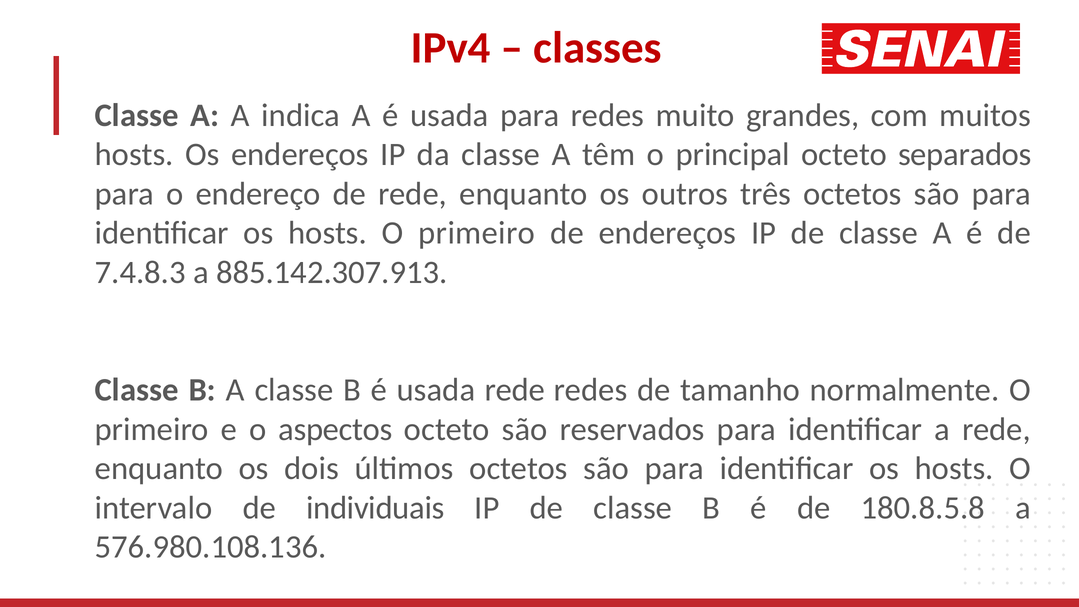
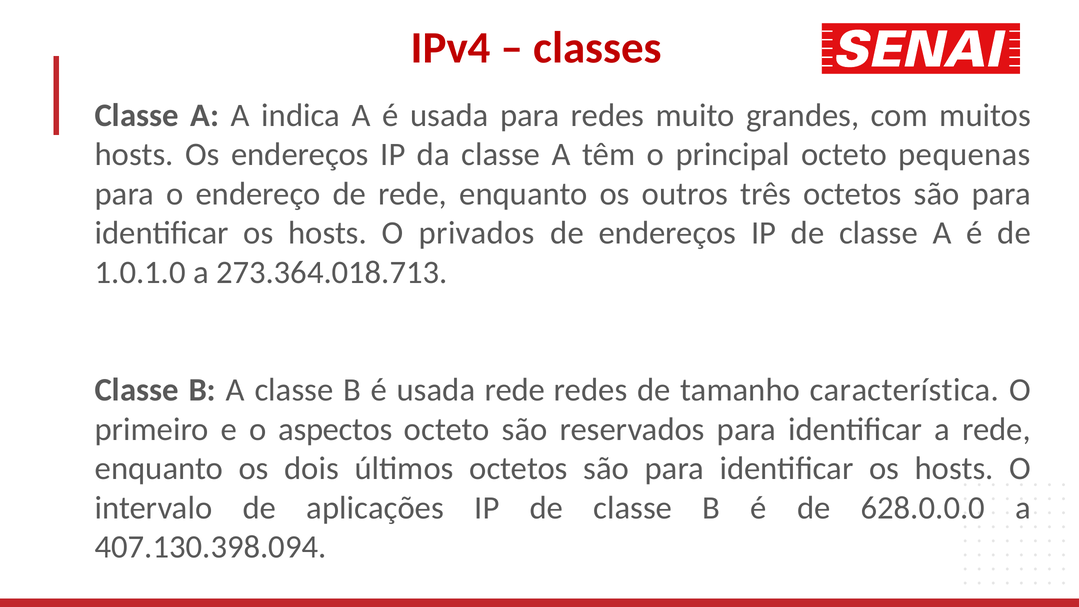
separados: separados -> pequenas (964, 155)
hosts O primeiro: primeiro -> privados (477, 233)
7.4.8.3: 7.4.8.3 -> 1.0.1.0 (140, 272)
885.142.307.913: 885.142.307.913 -> 273.364.018.713 (332, 272)
normalmente: normalmente -> característica (904, 390)
individuais: individuais -> aplicações (375, 508)
180.8.5.8: 180.8.5.8 -> 628.0.0.0 (923, 508)
576.980.108.136: 576.980.108.136 -> 407.130.398.094 (211, 547)
